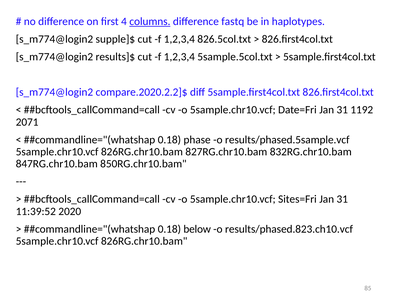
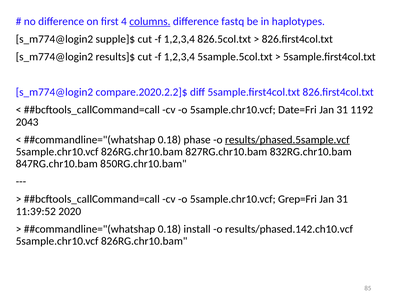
2071: 2071 -> 2043 (27, 122)
results/phased.5sample.vcf underline: none -> present (287, 140)
Sites=Fri: Sites=Fri -> Grep=Fri (297, 199)
below: below -> install (197, 229)
results/phased.823.ch10.vcf: results/phased.823.ch10.vcf -> results/phased.142.ch10.vcf (289, 229)
